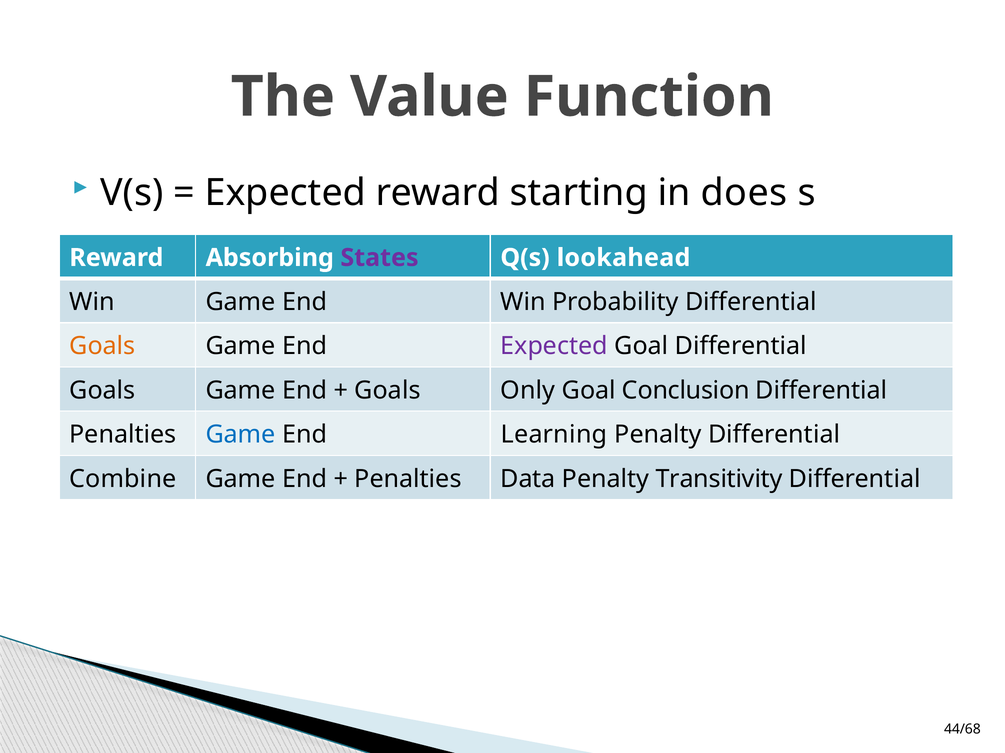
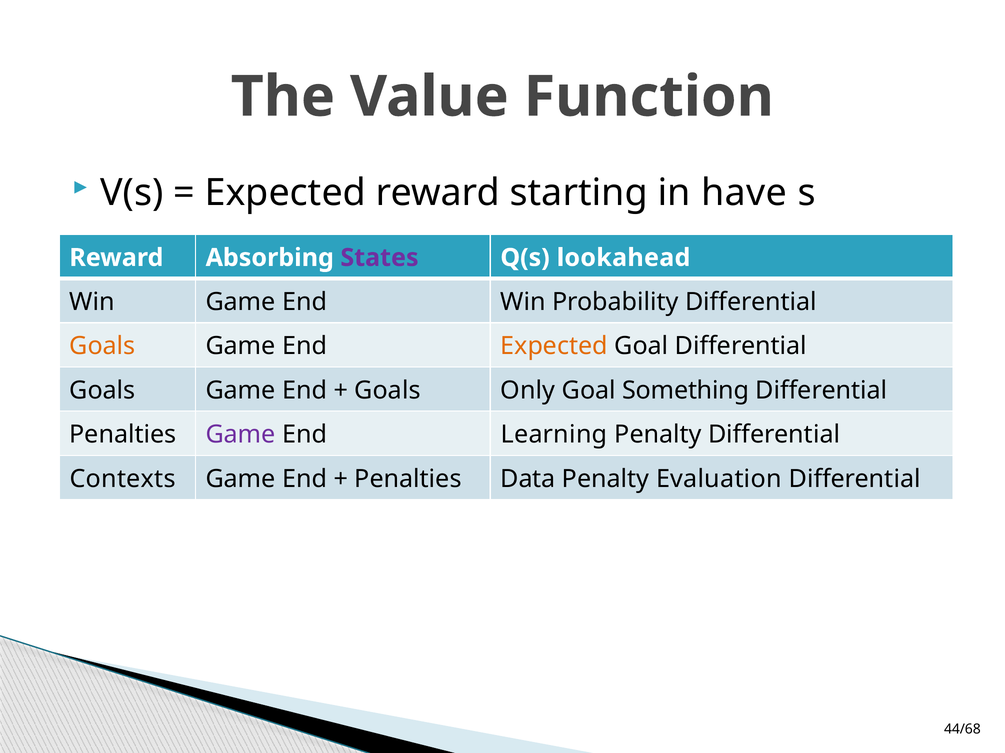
does: does -> have (744, 193)
Expected colour: purple -> orange (554, 347)
Conclusion: Conclusion -> Something (686, 391)
Game colour: blue -> purple (241, 435)
Combine: Combine -> Contexts (123, 479)
Transitivity: Transitivity -> Evaluation (719, 479)
